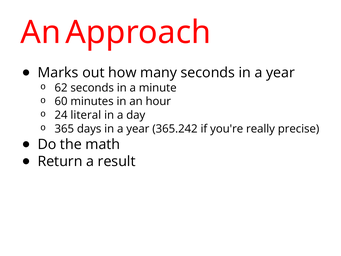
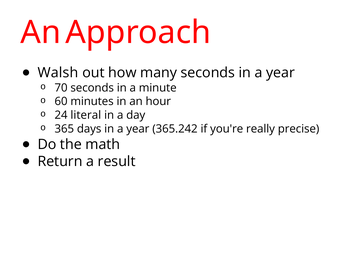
Marks: Marks -> Walsh (58, 73)
62: 62 -> 70 (61, 88)
